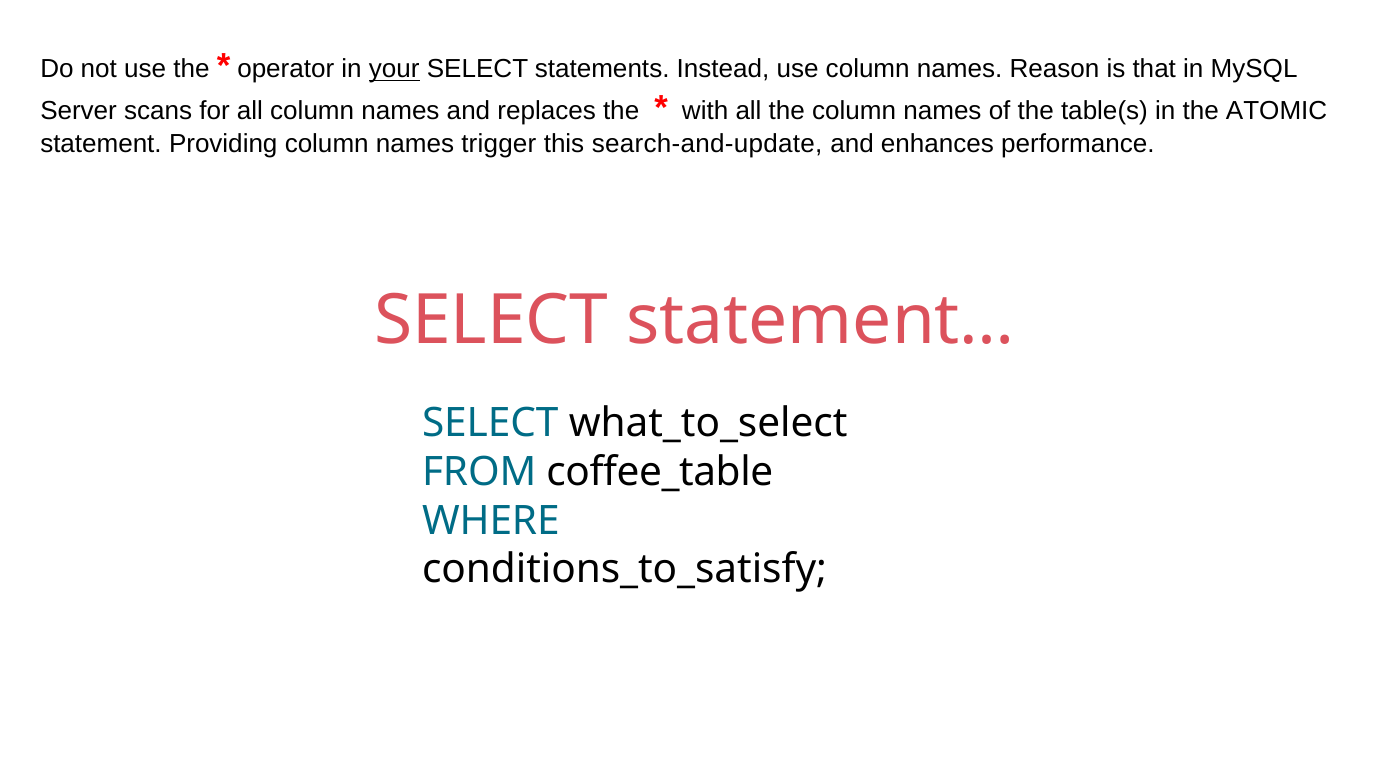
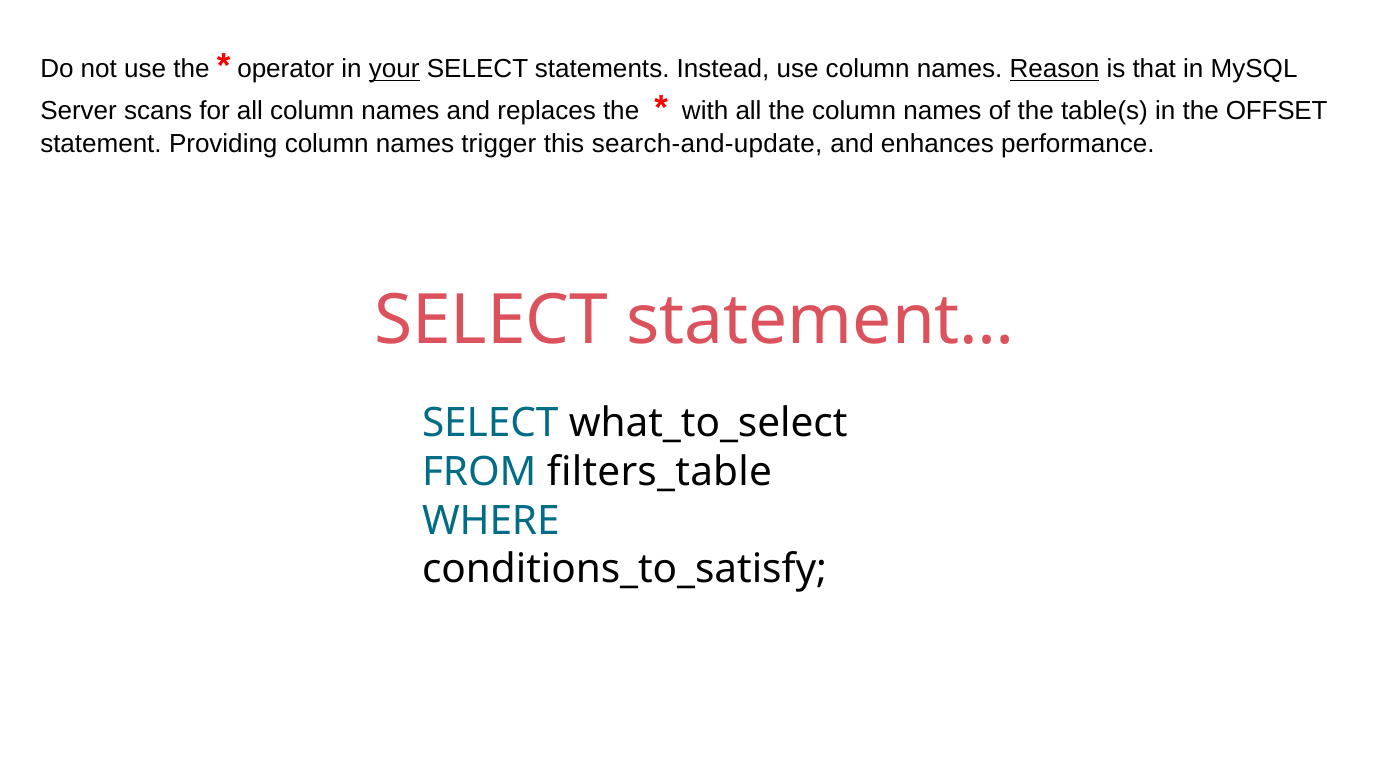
Reason underline: none -> present (1054, 69)
ATOMIC: ATOMIC -> OFFSET (1277, 111)
coffee_table: coffee_table -> filters_table (659, 472)
